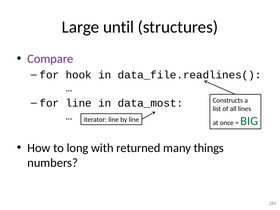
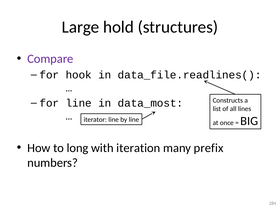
until: until -> hold (118, 27)
BIG colour: green -> black (249, 121)
returned: returned -> iteration (138, 148)
things: things -> prefix (209, 148)
